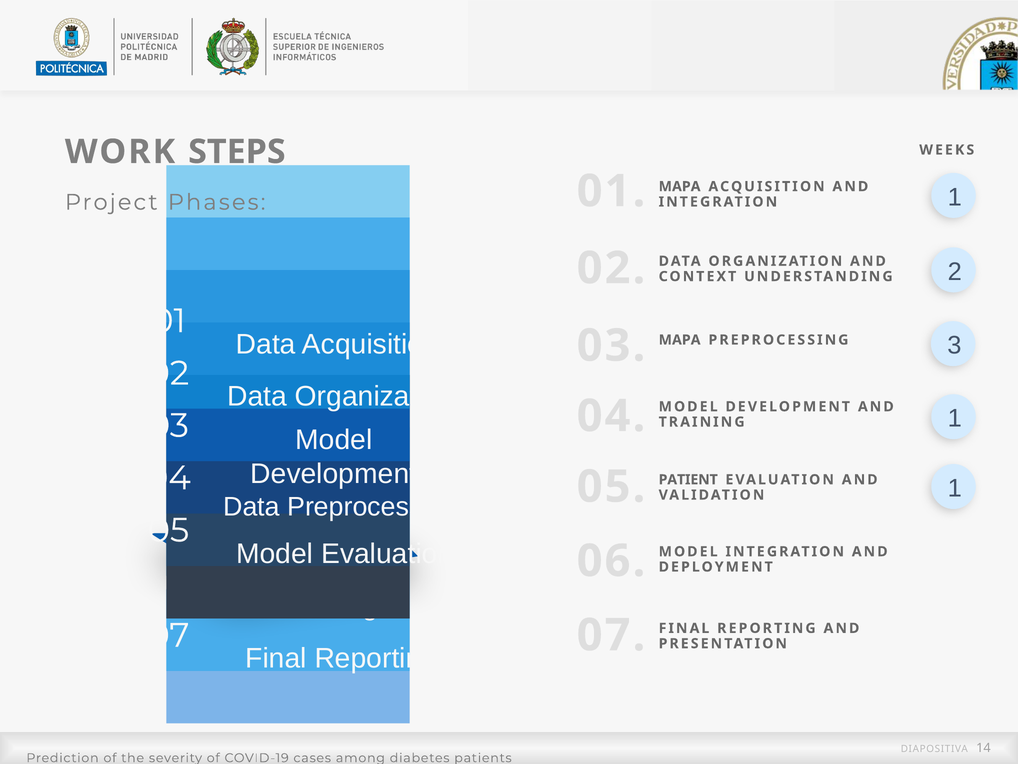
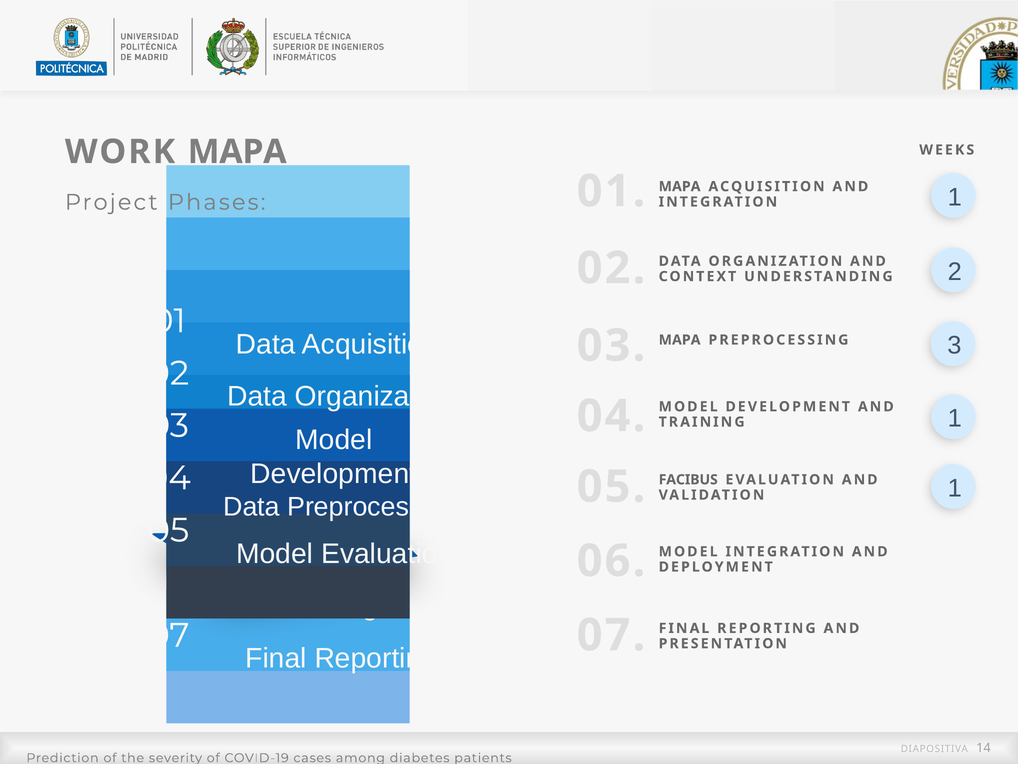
WORK STEPS: STEPS -> MAPA (237, 152)
PATIENT: PATIENT -> FACIBUS (688, 479)
